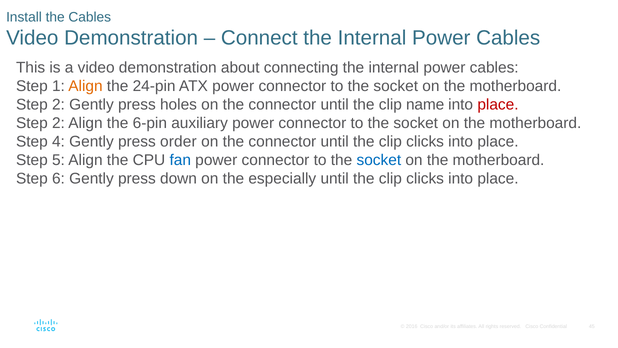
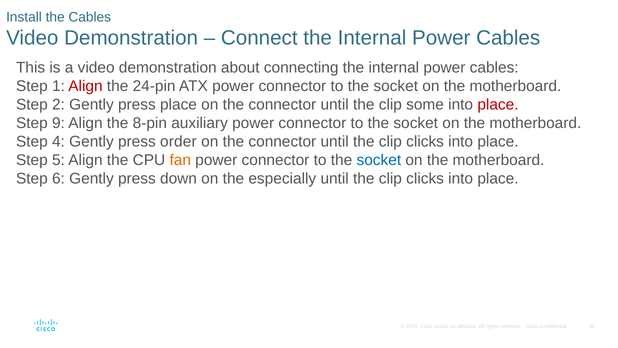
Align colour: orange -> red (85, 86)
press holes: holes -> place (178, 104)
name: name -> some (425, 104)
2: 2 -> 9 (58, 123)
6-pin: 6-pin -> 8-pin (150, 123)
fan colour: blue -> orange (180, 160)
